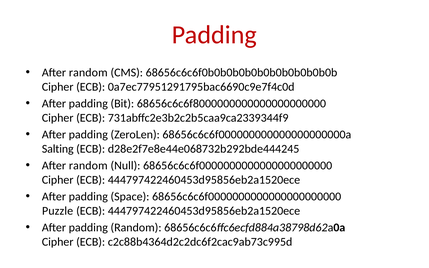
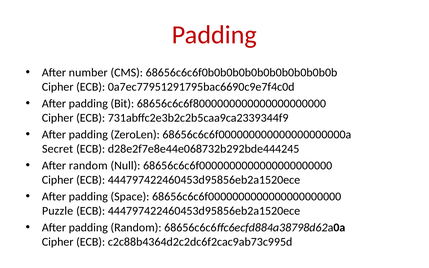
random: random -> number (88, 73)
Salting: Salting -> Secret (58, 149)
